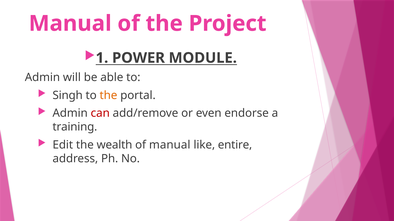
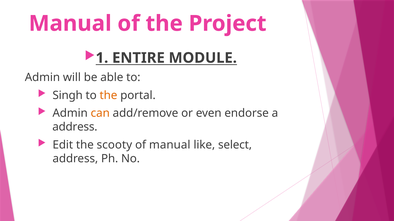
POWER: POWER -> ENTIRE (138, 58)
can colour: red -> orange (100, 113)
training: training -> address (75, 127)
wealth: wealth -> scooty (114, 145)
entire: entire -> select (235, 145)
